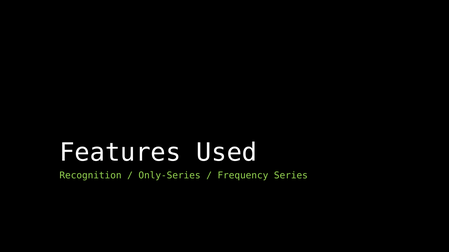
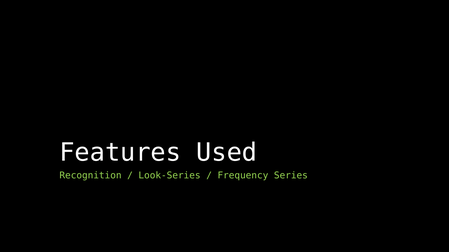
Only-Series: Only-Series -> Look-Series (170, 176)
